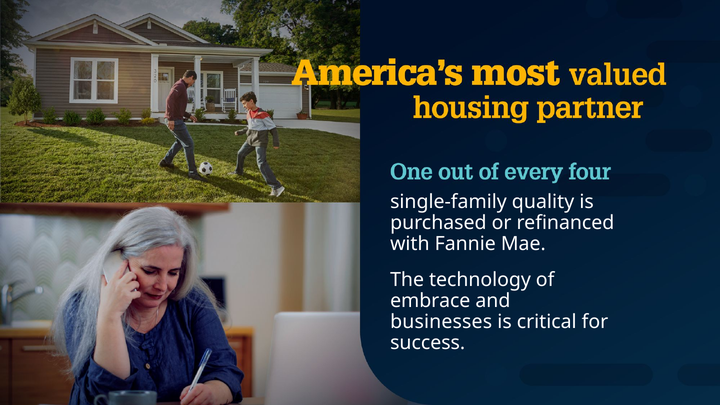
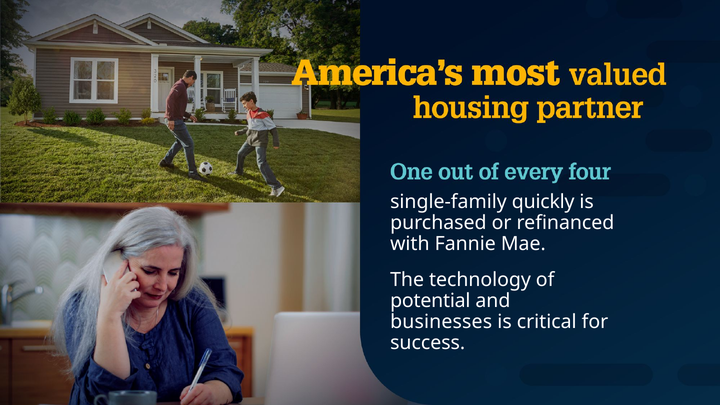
quality: quality -> quickly (543, 202)
embrace: embrace -> potential (430, 301)
